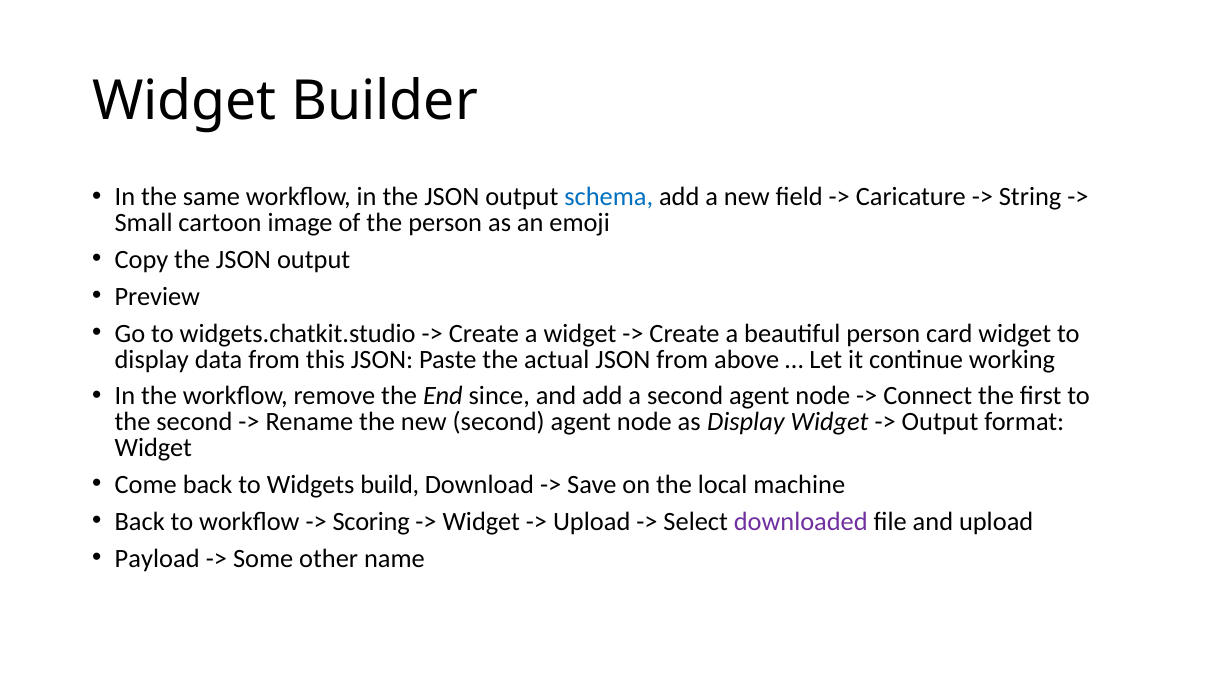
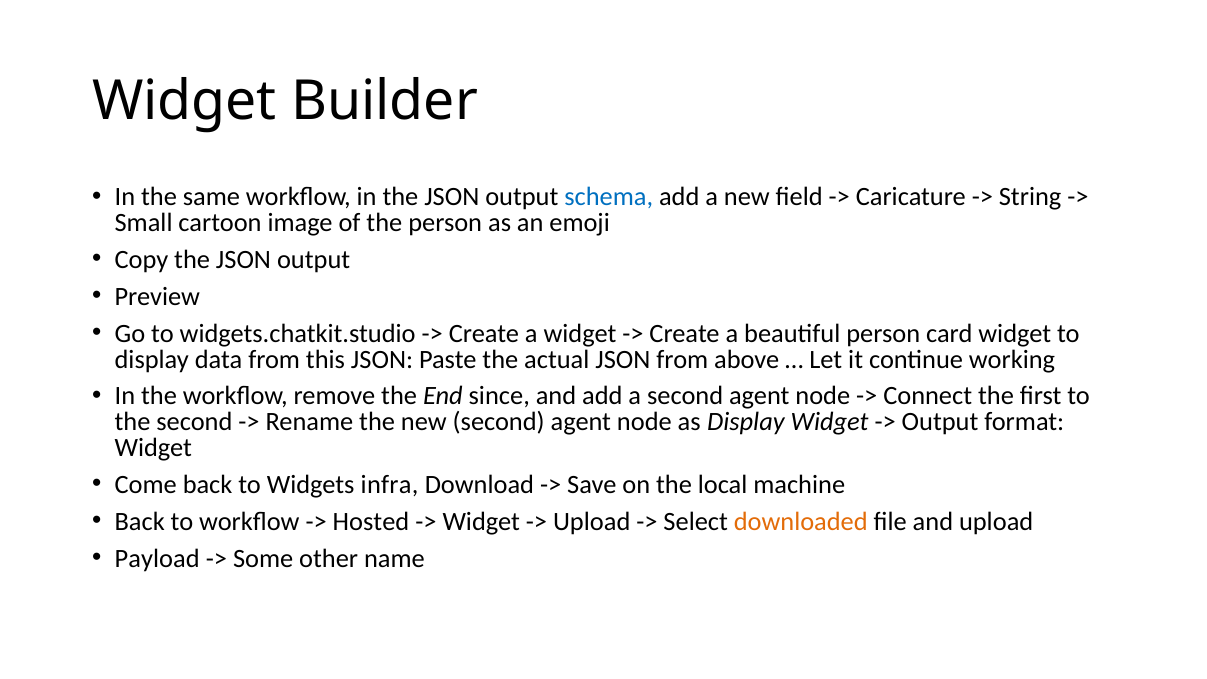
build: build -> infra (390, 484)
Scoring: Scoring -> Hosted (371, 521)
downloaded colour: purple -> orange (801, 521)
